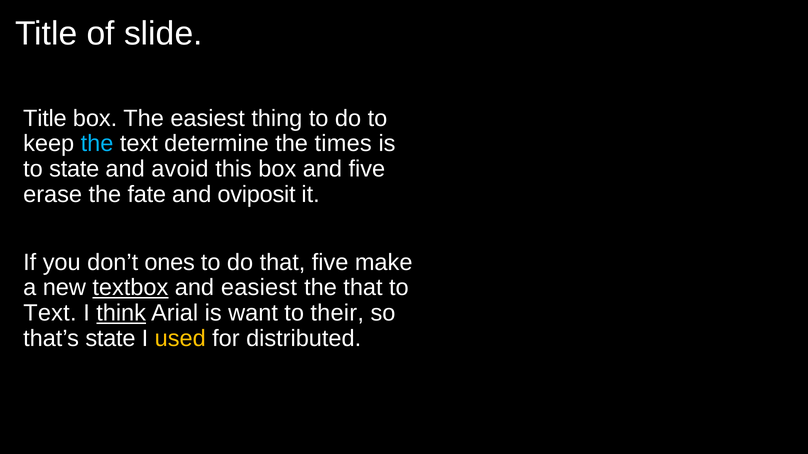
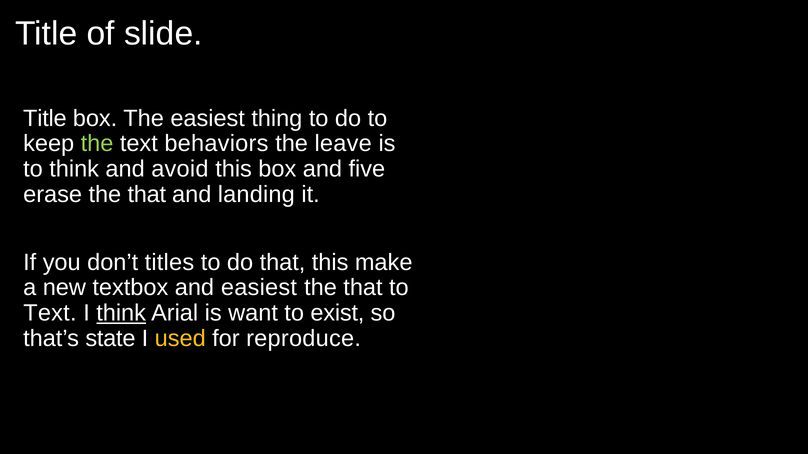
the colour: light blue -> light green (97, 144)
determine: determine -> behaviors (216, 144)
times: times -> leave (343, 144)
to state: state -> think (74, 169)
erase the fate: fate -> that (147, 195)
oviposit: oviposit -> landing (256, 195)
ones: ones -> titles (169, 263)
that five: five -> this (330, 263)
textbox underline: present -> none (130, 288)
their: their -> exist (337, 313)
distributed: distributed -> reproduce (304, 339)
